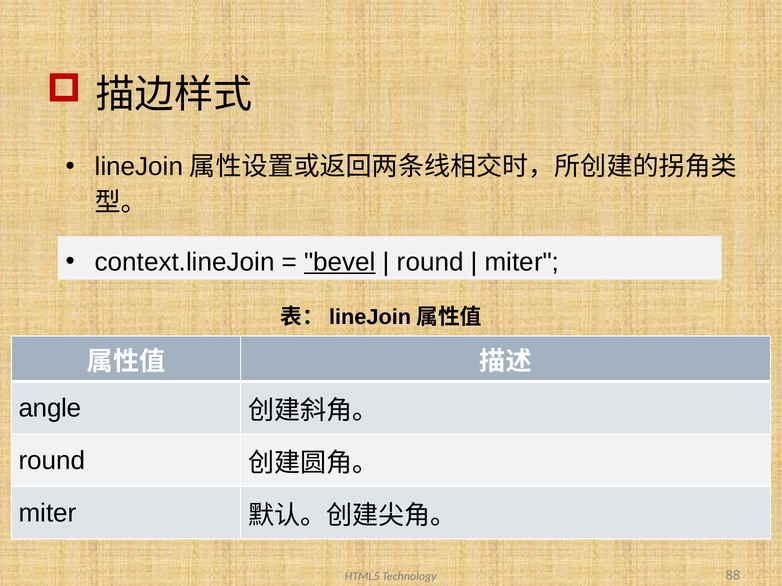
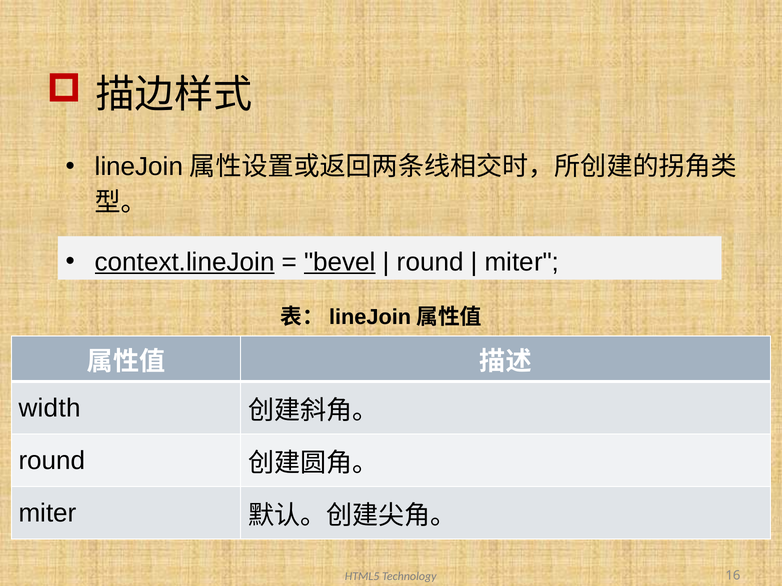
context.lineJoin underline: none -> present (185, 262)
angle: angle -> width (50, 409)
88: 88 -> 16 (733, 576)
